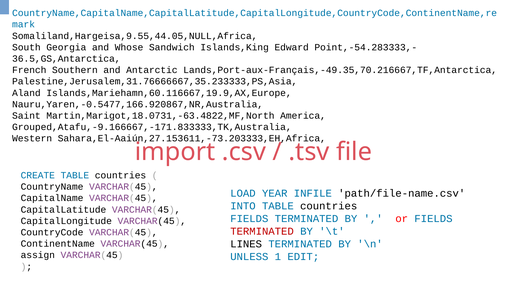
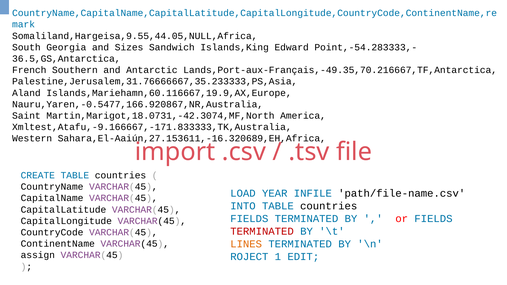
Whose: Whose -> Sizes (129, 47)
Martin,Marigot,18.0731,-63.4822,MF,North: Martin,Marigot,18.0731,-63.4822,MF,North -> Martin,Marigot,18.0731,-42.3074,MF,North (160, 116)
Grouped,Atafu,-9.166667,-171.833333,TK,Australia: Grouped,Atafu,-9.166667,-171.833333,TK,Australia -> Xmltest,Atafu,-9.166667,-171.833333,TK,Australia (152, 127)
Sahara,El-Aaiún,27.153611,-73.203333,EH,Africa: Sahara,El-Aaiún,27.153611,-73.203333,EH,Africa -> Sahara,El-Aaiún,27.153611,-16.320689,EH,Africa (192, 139)
LINES colour: black -> orange (246, 244)
UNLESS: UNLESS -> ROJECT (249, 257)
